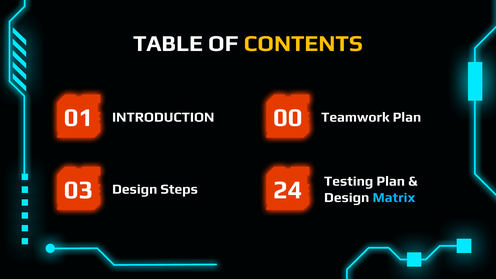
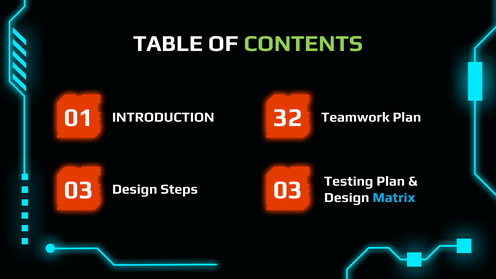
CONTENTS colour: yellow -> light green (303, 44)
00: 00 -> 32 (288, 118)
03 24: 24 -> 03 (288, 190)
